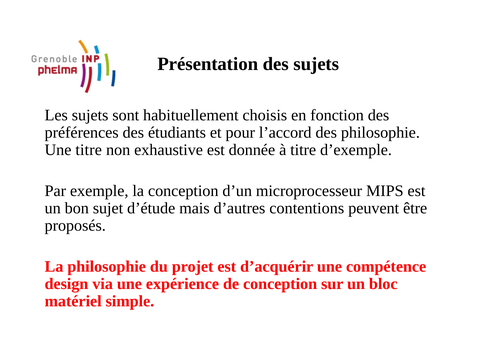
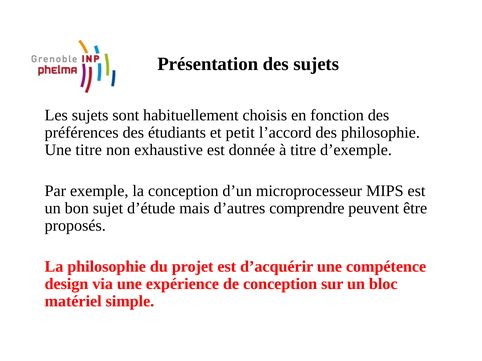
pour: pour -> petit (240, 133)
contentions: contentions -> comprendre (307, 209)
